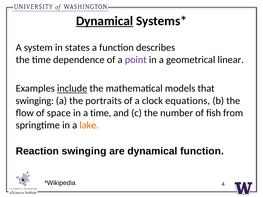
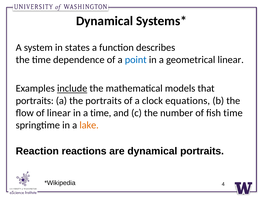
Dynamical underline: present -> none (105, 21)
point colour: purple -> blue (136, 60)
swinging: swinging -> portraits (35, 101)
of space: space -> linear (59, 113)
fish from: from -> time (233, 113)
Reaction swinging: swinging -> reactions (84, 151)
dynamical function: function -> portraits (202, 151)
